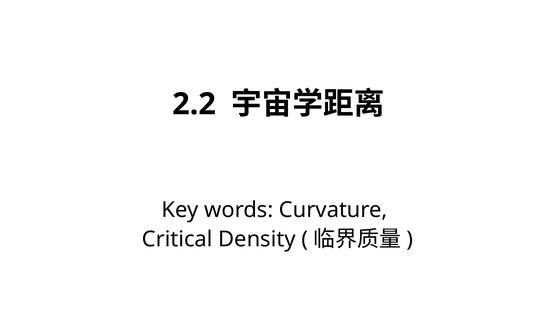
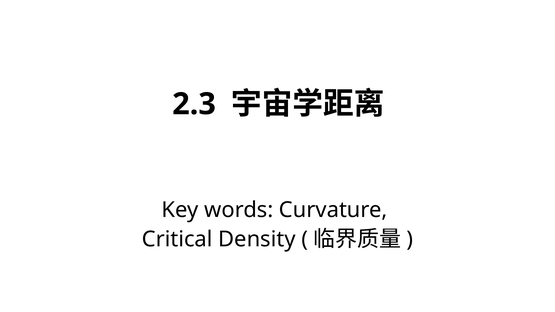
2.2: 2.2 -> 2.3 (194, 104)
